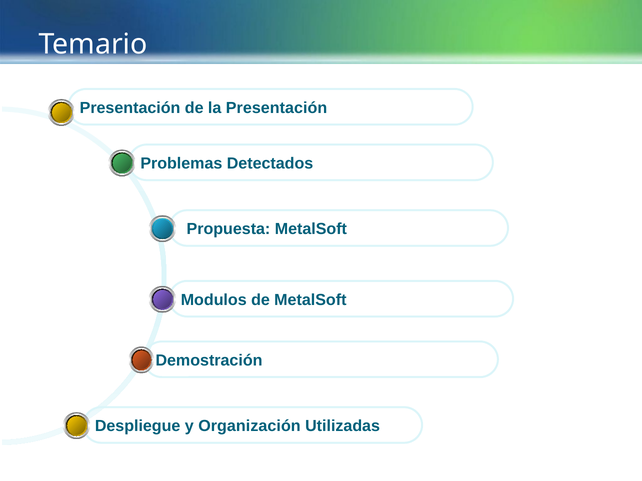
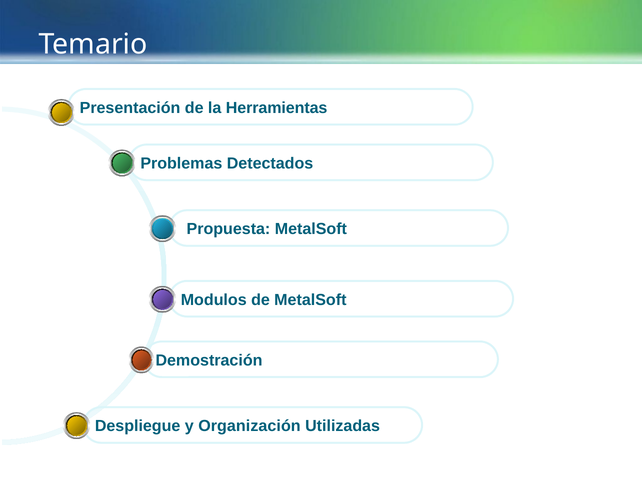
la Presentación: Presentación -> Herramientas (277, 108)
